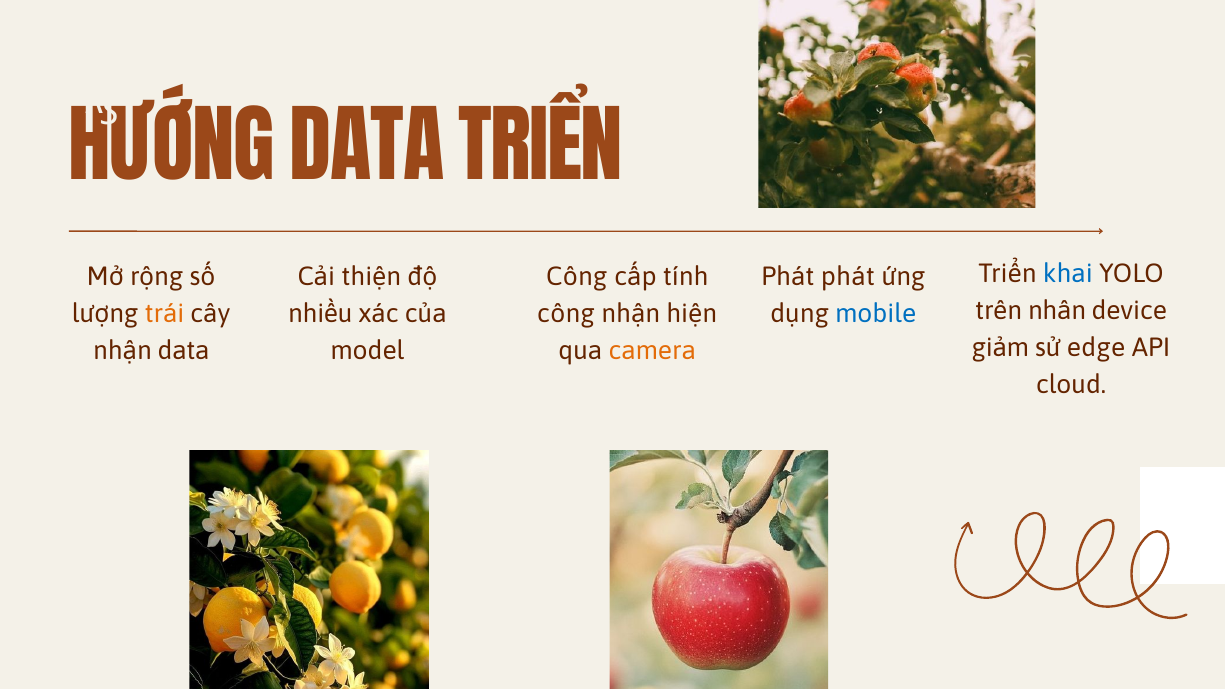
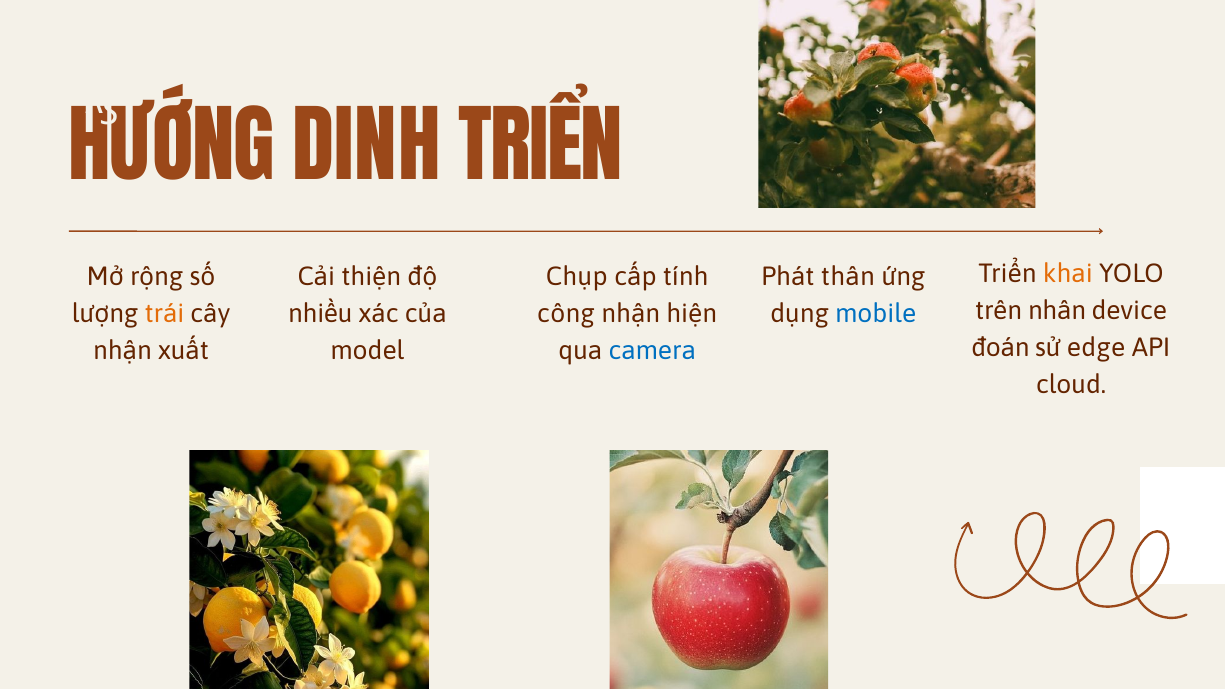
DATA: DATA -> DINH (366, 151)
khai colour: blue -> orange (1068, 274)
Công: Công -> Chụp (577, 277)
Phát phát: phát -> thân (848, 277)
giảm: giảm -> đoán (1000, 348)
nhận data: data -> xuất (183, 351)
camera colour: orange -> blue (652, 351)
